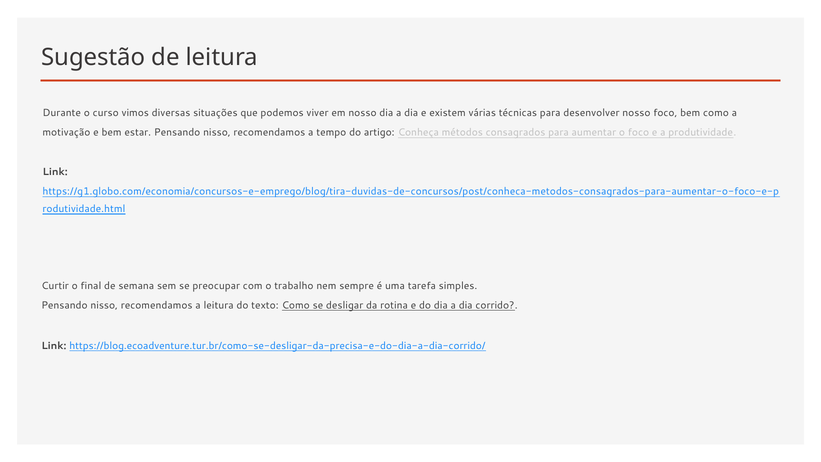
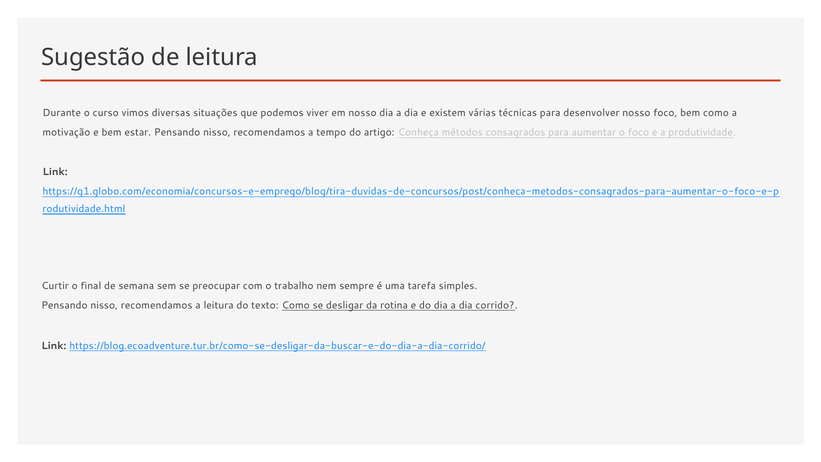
https://blog.ecoadventure.tur.br/como-se-desligar-da-precisa-e-do-dia-a-dia-corrido/: https://blog.ecoadventure.tur.br/como-se-desligar-da-precisa-e-do-dia-a-dia-corrido/ -> https://blog.ecoadventure.tur.br/como-se-desligar-da-buscar-e-do-dia-a-dia-corrido/ (277, 346)
